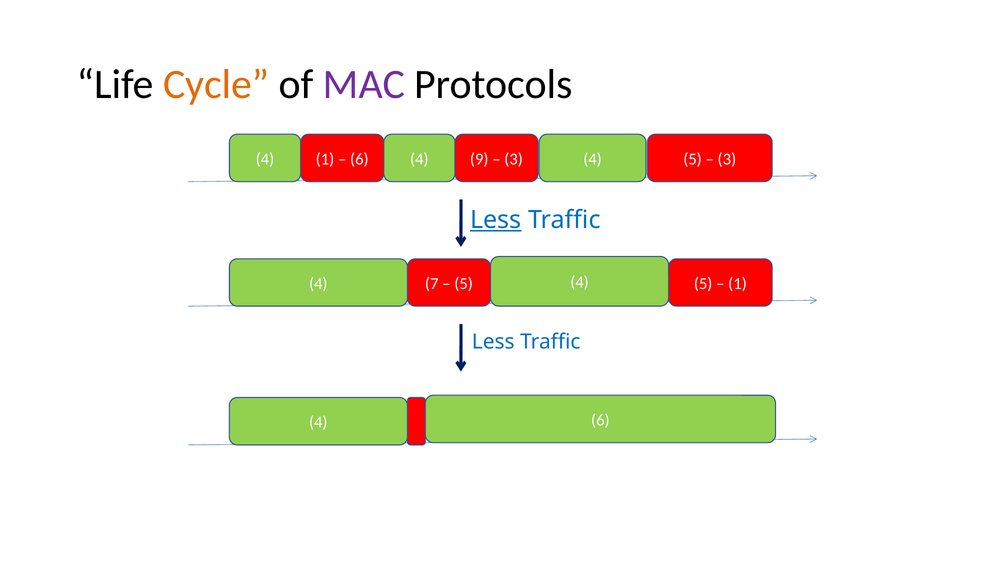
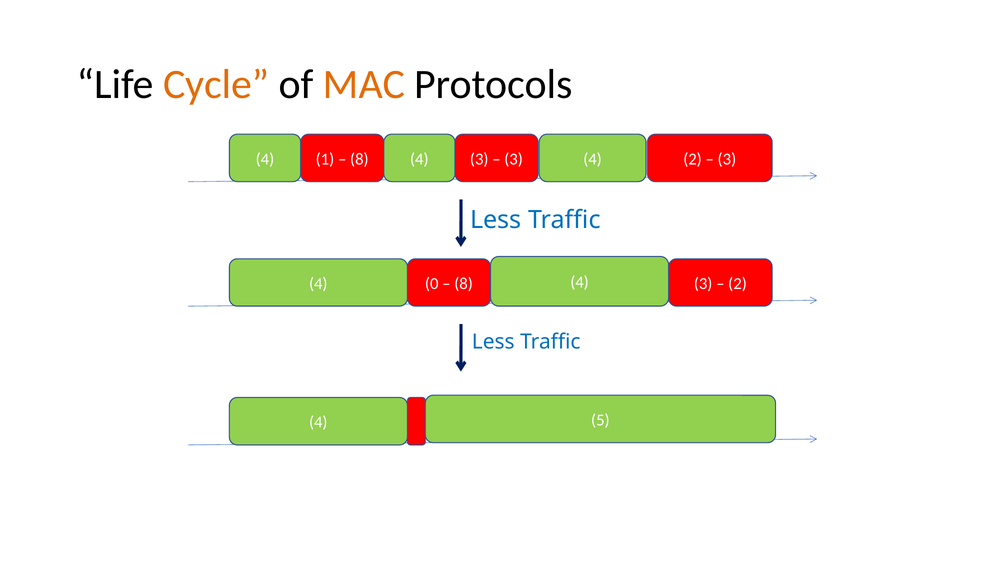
MAC colour: purple -> orange (364, 84)
6: 6 -> 8 (359, 159)
9: 9 -> 3 (479, 159)
3 4 5: 5 -> 2 (693, 159)
Less underline: present -> none (496, 220)
7: 7 -> 0 (432, 284)
5: 5 -> 8 (464, 284)
5: 5 -> 3 (703, 284)
1: 1 -> 2 (738, 284)
4 6: 6 -> 5 (600, 420)
